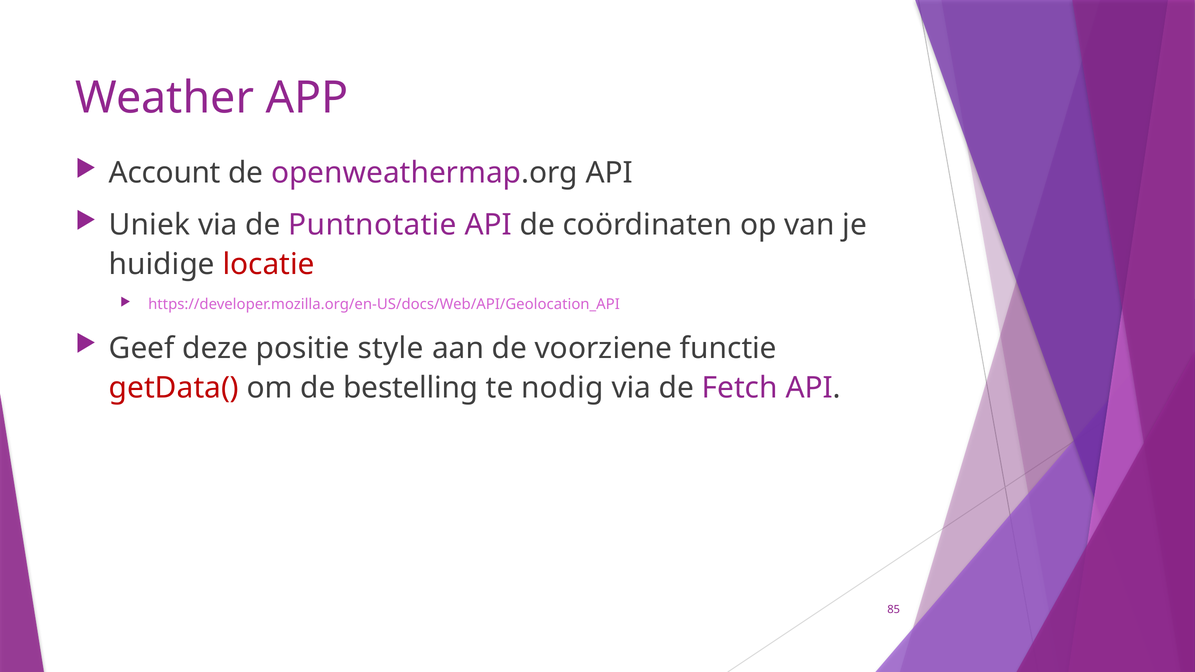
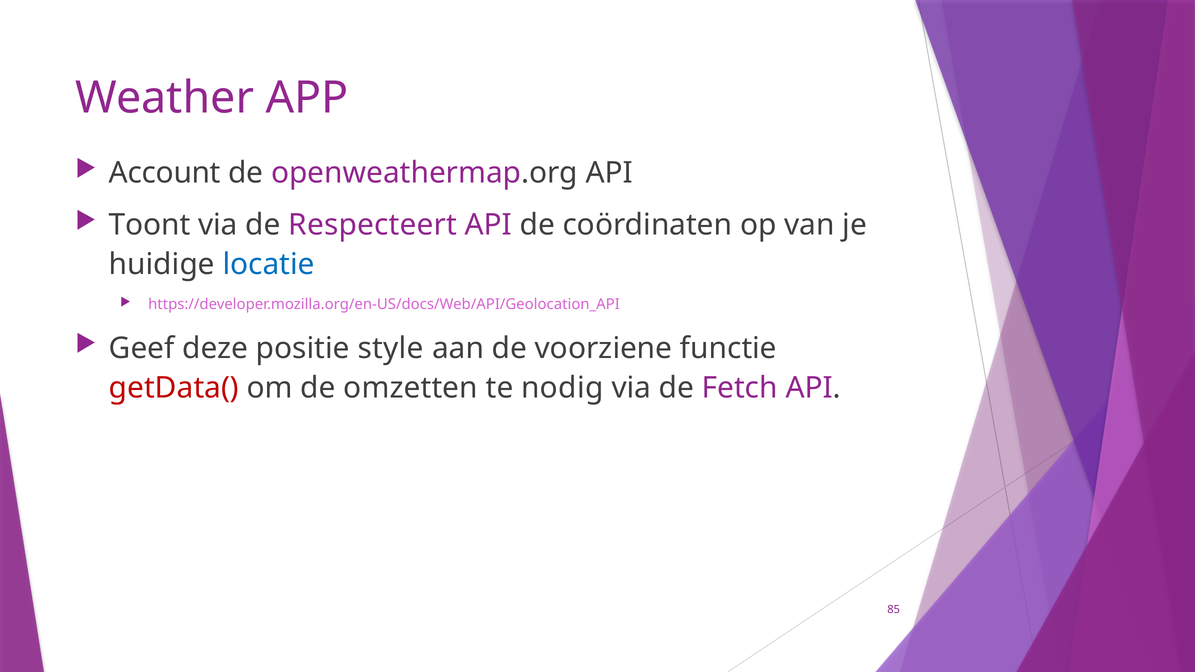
Uniek: Uniek -> Toont (150, 225)
Puntnotatie: Puntnotatie -> Respecteert (373, 225)
locatie colour: red -> blue (269, 264)
bestelling: bestelling -> omzetten (411, 388)
